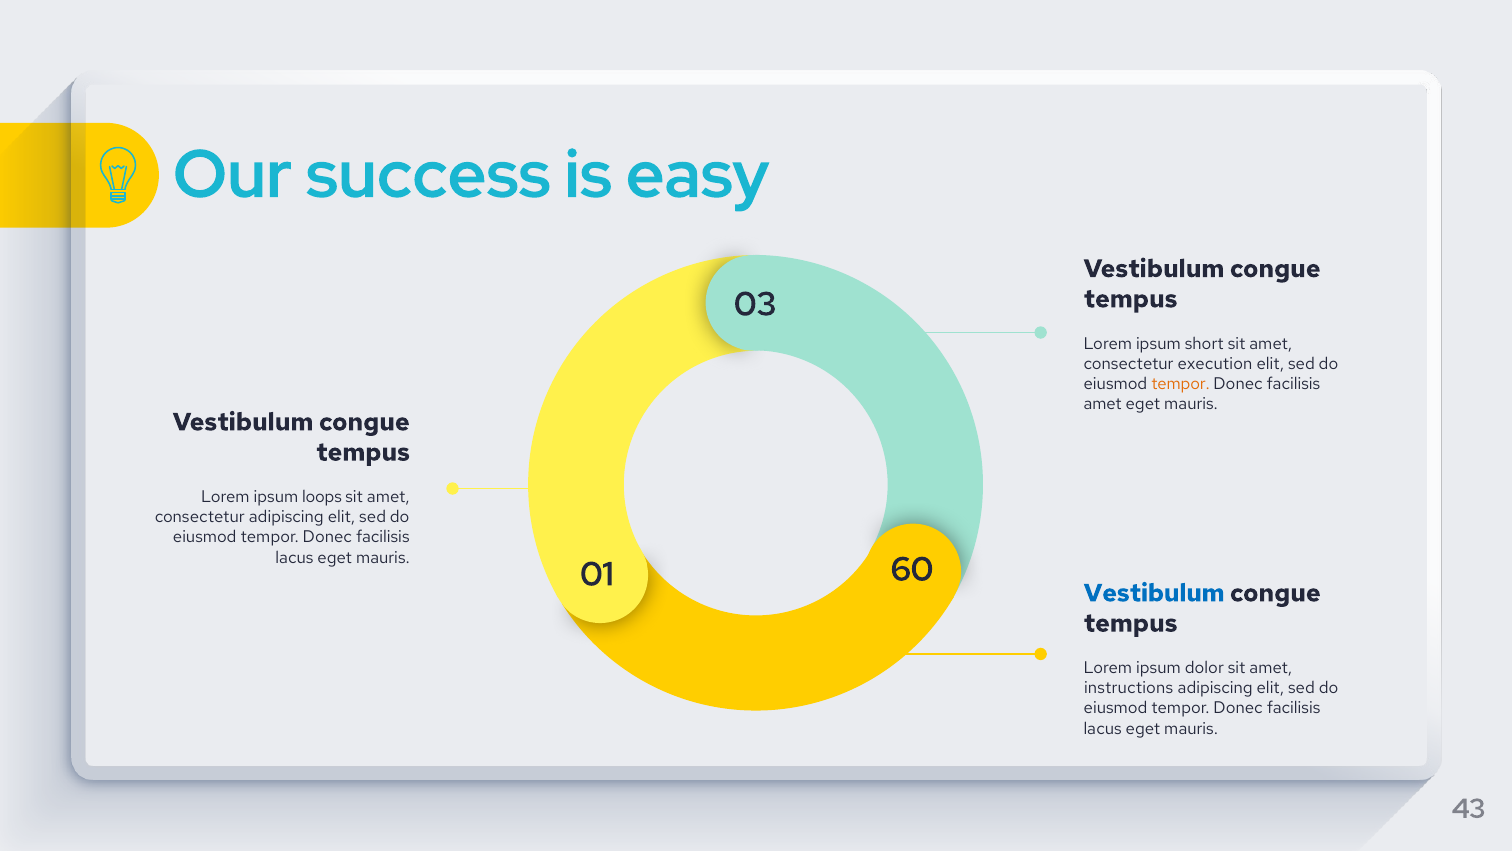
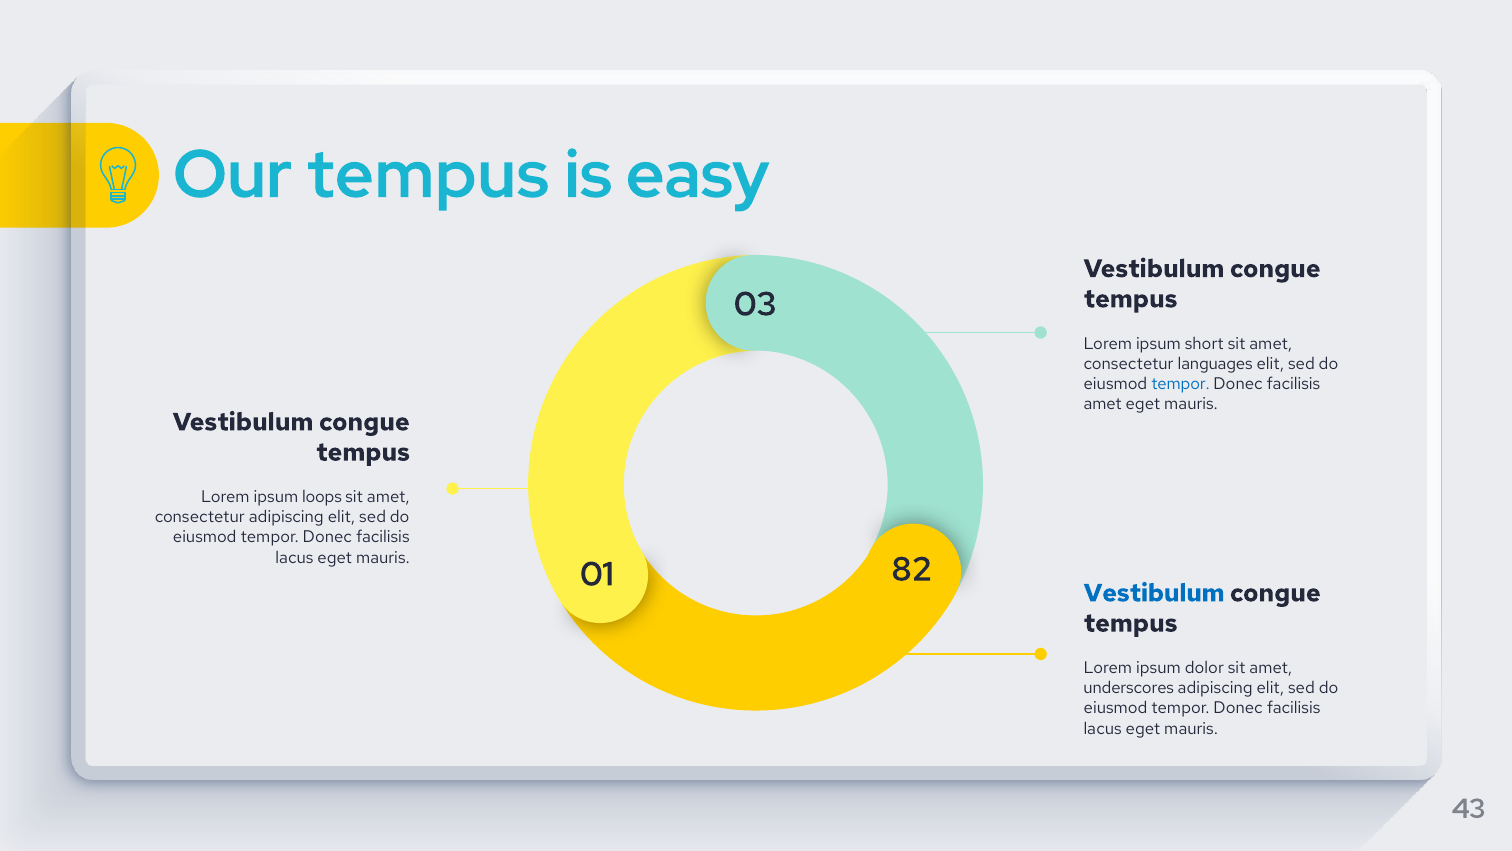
Our success: success -> tempus (428, 175)
execution: execution -> languages (1215, 364)
tempor colour: orange -> blue (1181, 384)
60: 60 -> 82 (912, 569)
instructions: instructions -> underscores (1129, 688)
